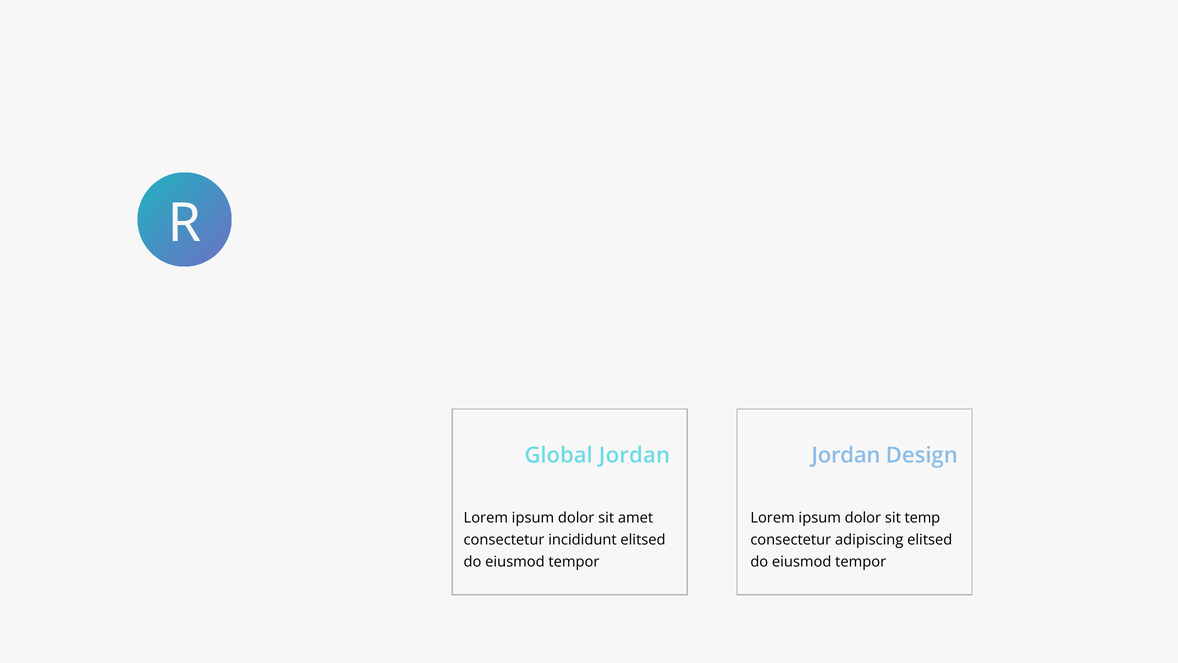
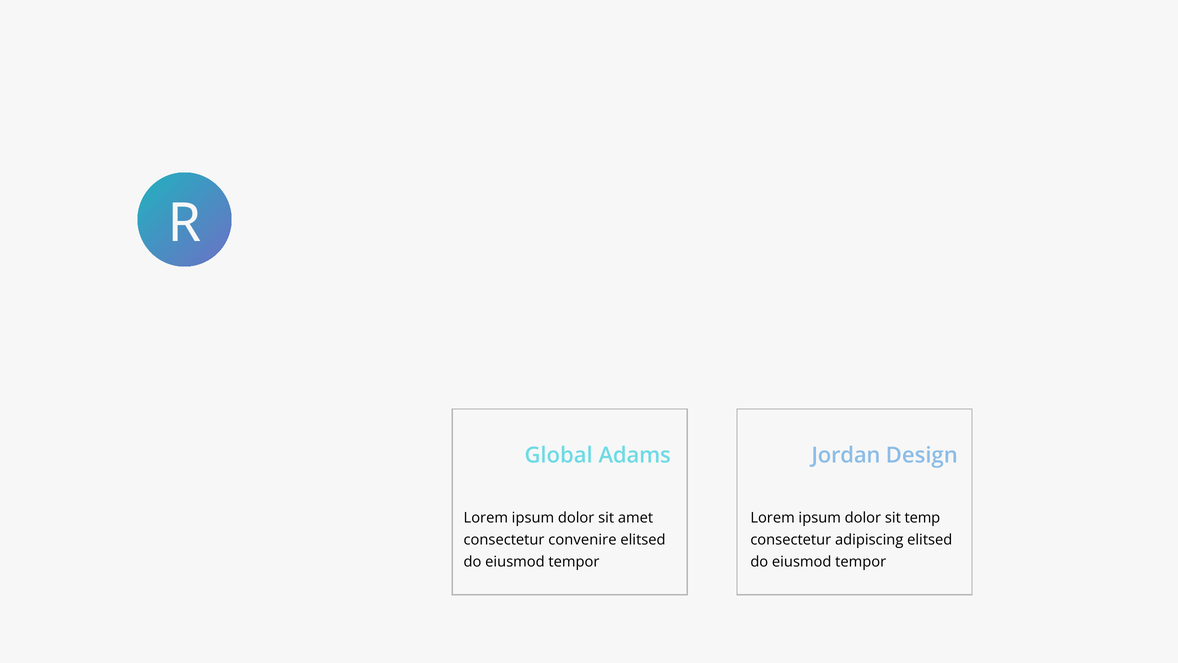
Global Jordan: Jordan -> Adams (635, 455)
consectetur incididunt: incididunt -> convenire (582, 540)
